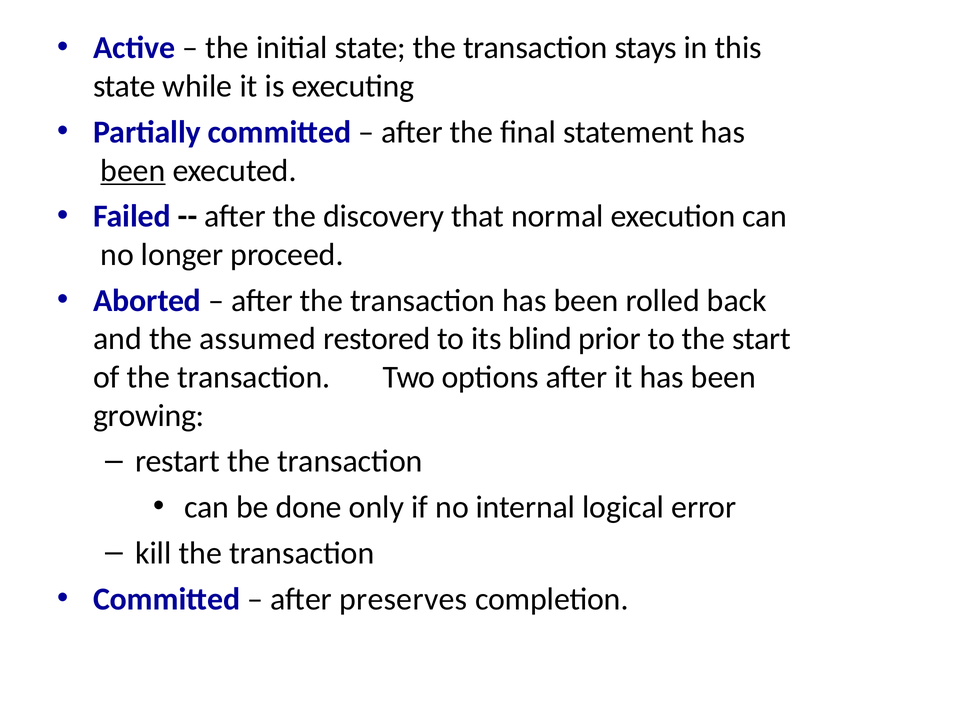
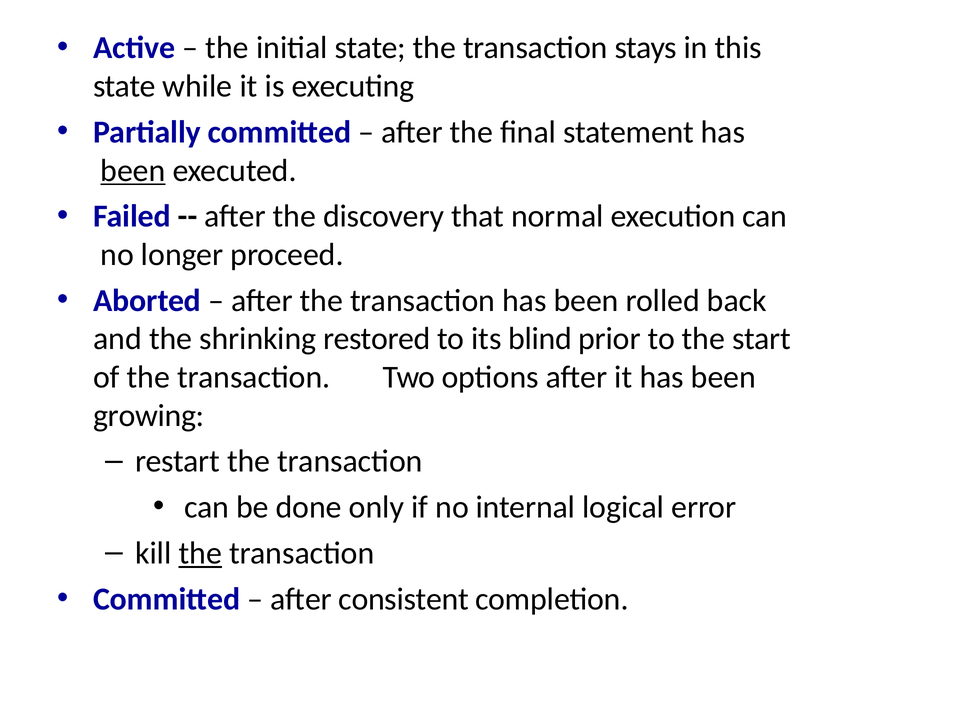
assumed: assumed -> shrinking (258, 339)
the underline: none -> present (200, 553)
preserves: preserves -> consistent (404, 599)
